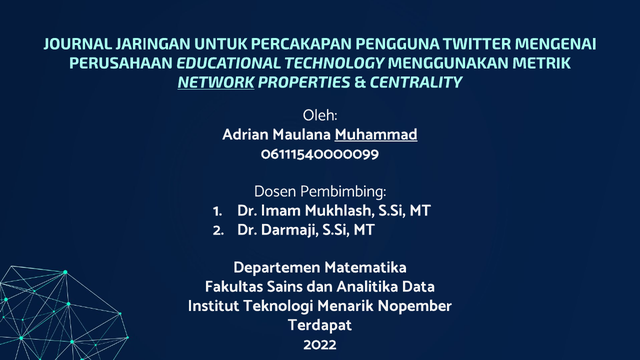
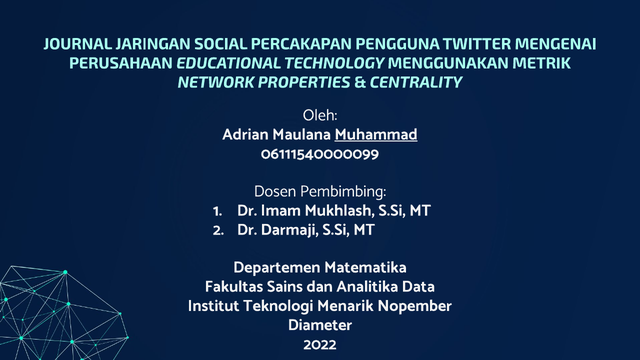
UNTUK: UNTUK -> SOCIAL (221, 44)
NETWORK underline: present -> none (216, 82)
Terdapat: Terdapat -> Diameter (320, 325)
